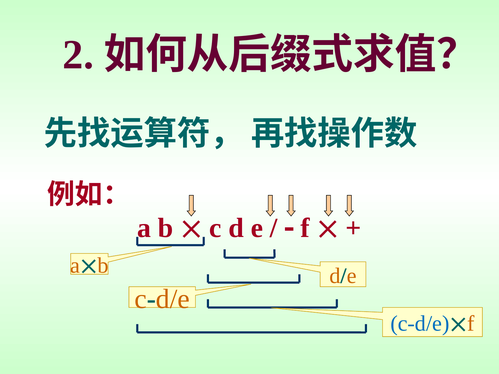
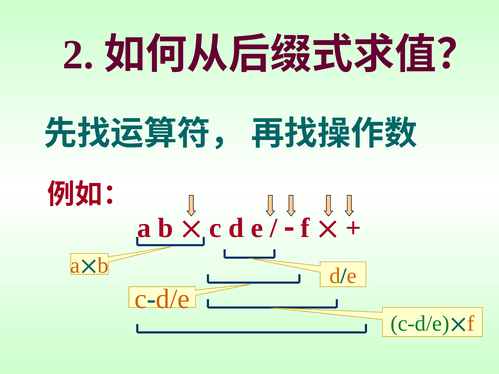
c-d/e colour: blue -> green (420, 324)
